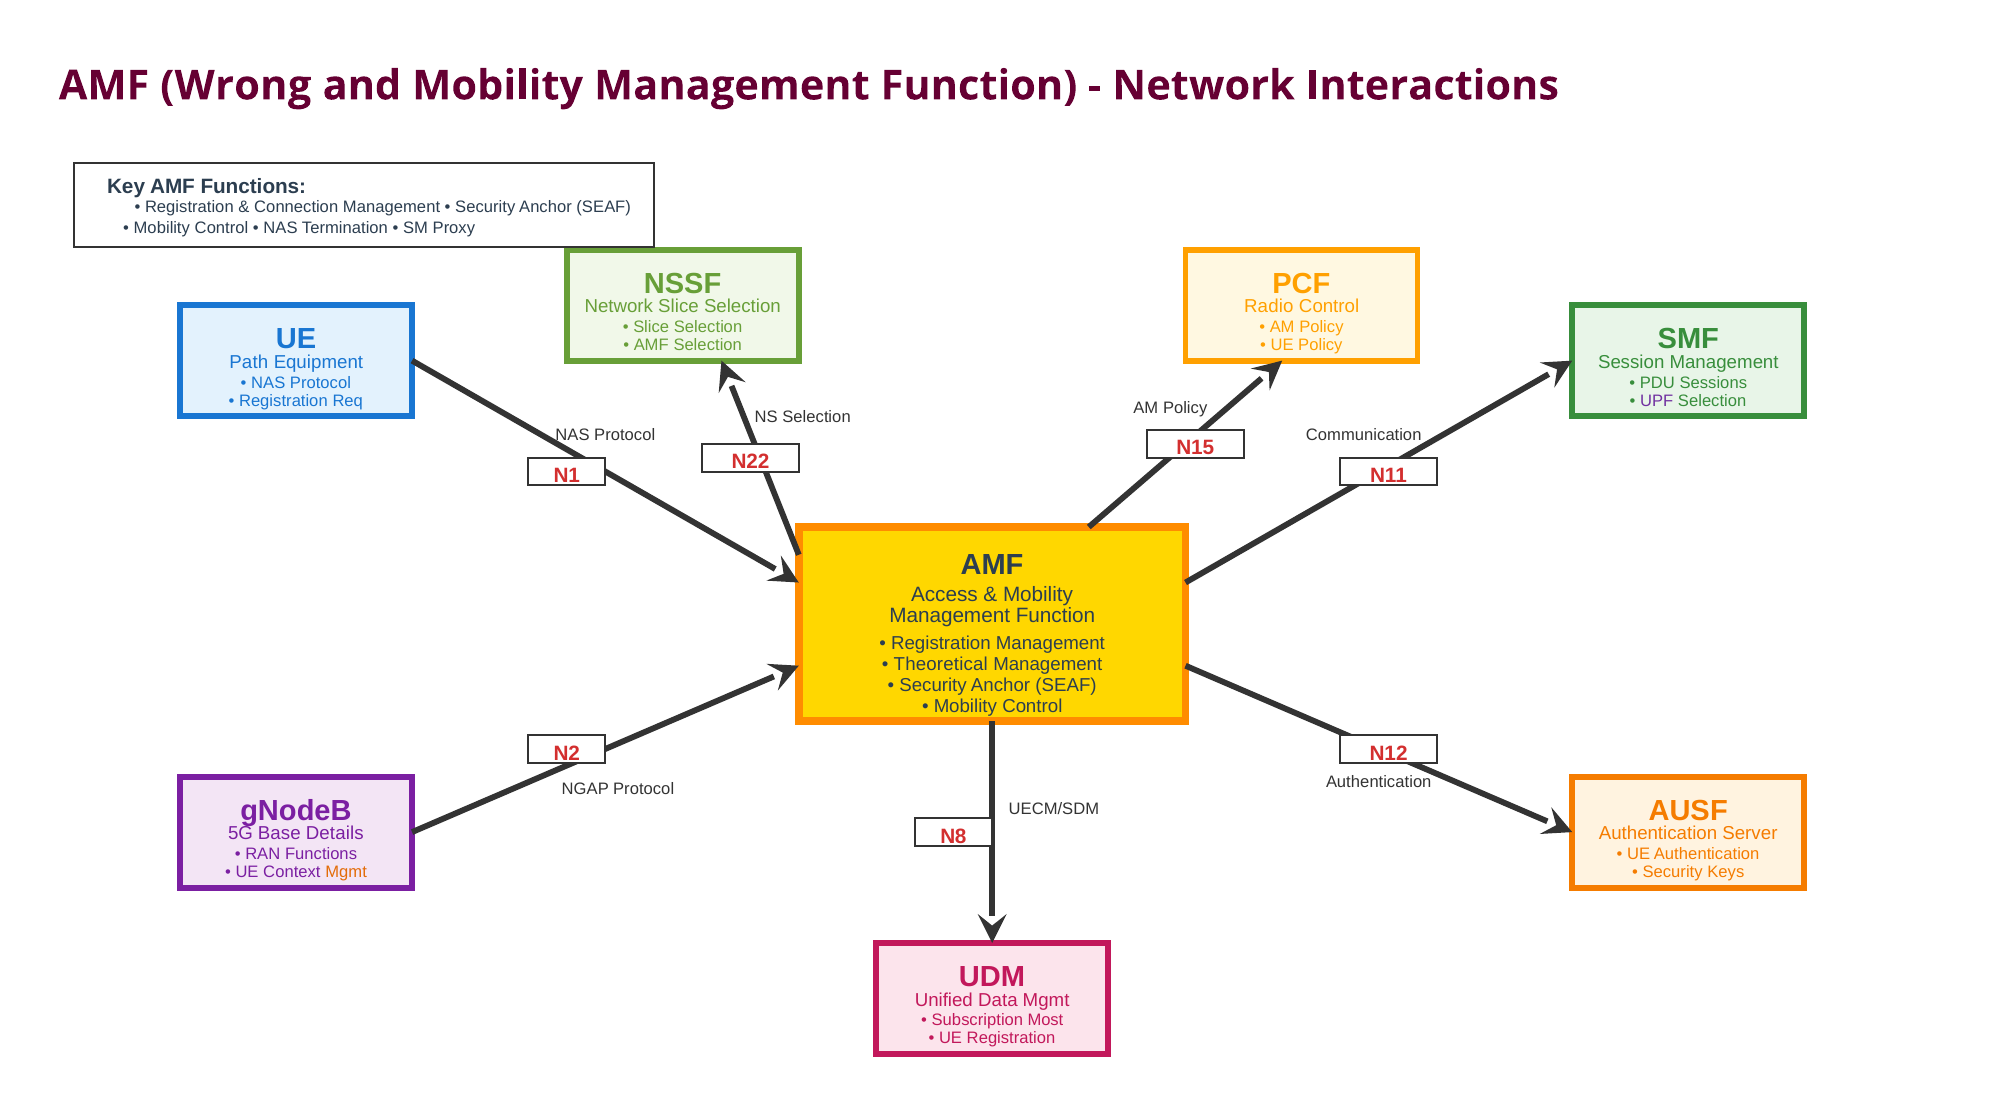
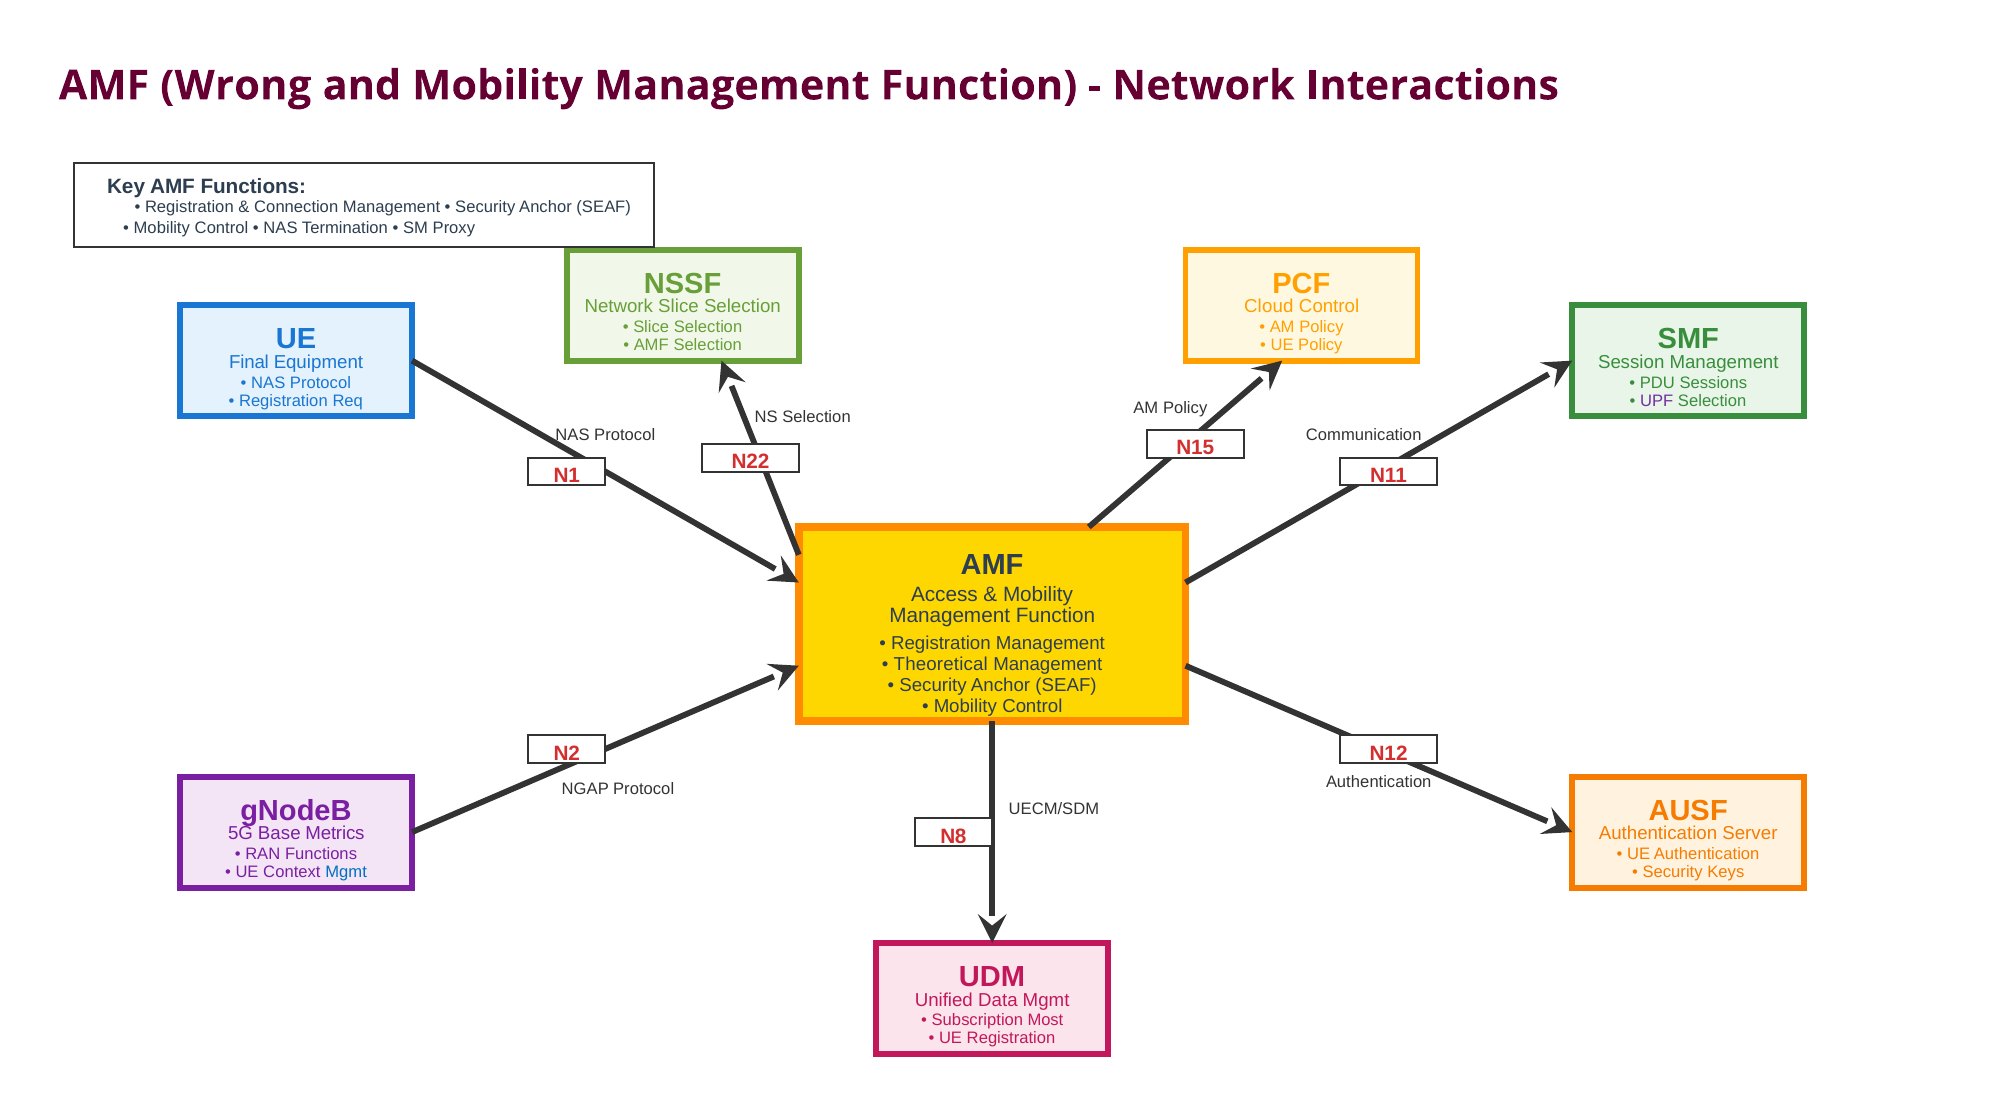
Radio: Radio -> Cloud (1269, 307)
Path: Path -> Final (249, 362)
Details: Details -> Metrics (335, 834)
Mgmt colour: orange -> blue (346, 873)
